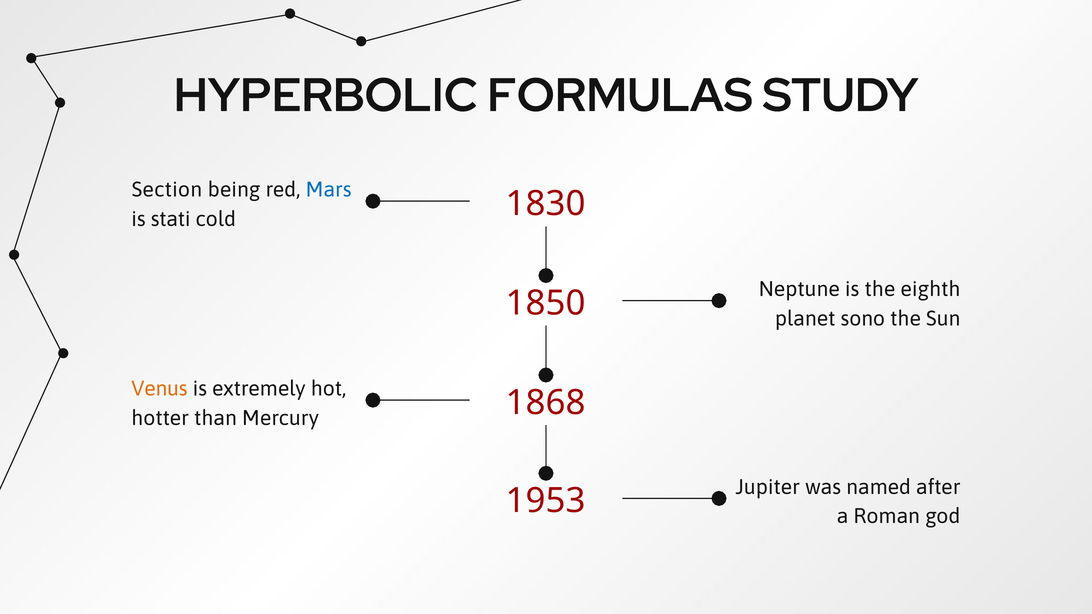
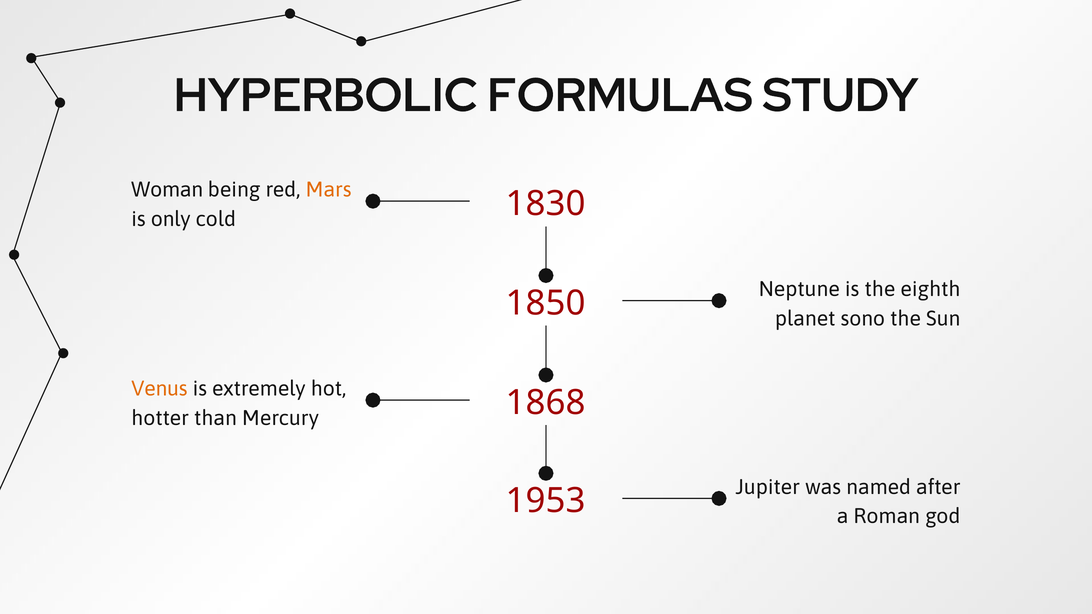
Section: Section -> Woman (167, 190)
Mars colour: blue -> orange (329, 190)
stati: stati -> only (171, 219)
